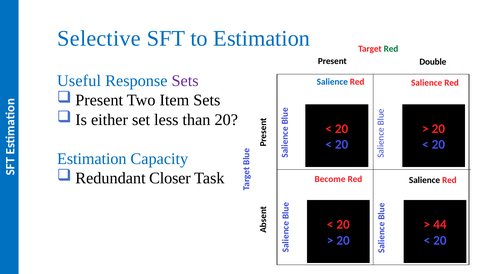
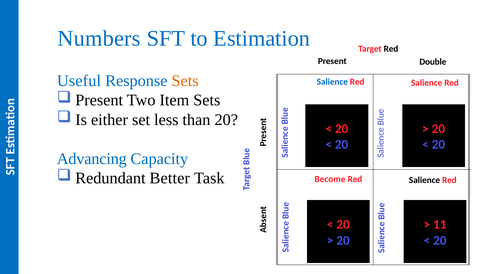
Selective: Selective -> Numbers (99, 39)
Red colour: green -> black (391, 49)
Sets colour: purple -> orange (185, 81)
Estimation: Estimation -> Advancing (92, 159)
Closer: Closer -> Better (170, 178)
44: 44 -> 11 (440, 225)
